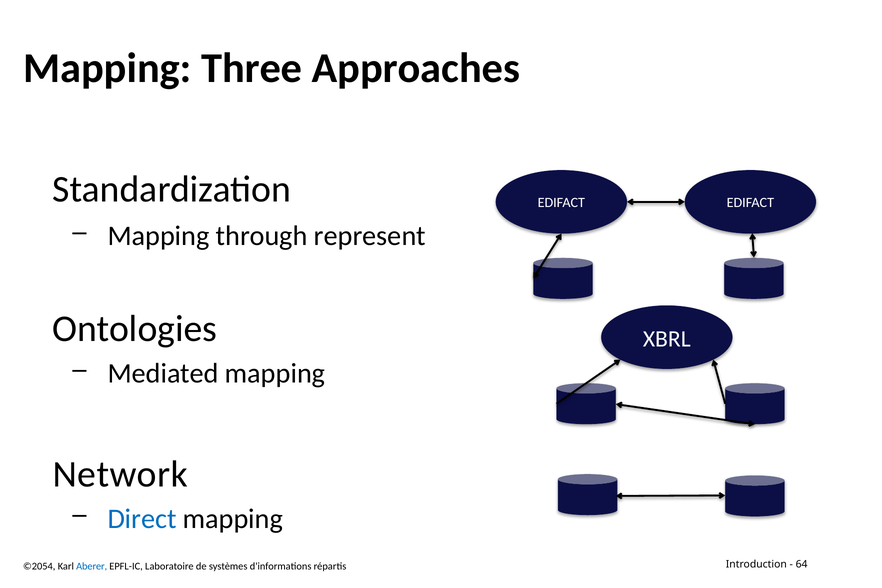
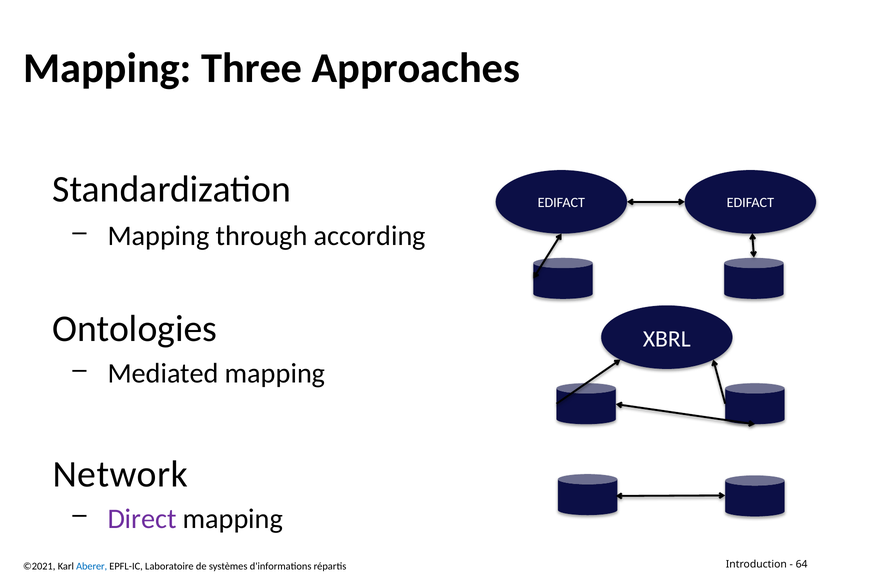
represent: represent -> according (370, 236)
Direct colour: blue -> purple (142, 519)
©2054: ©2054 -> ©2021 (39, 567)
